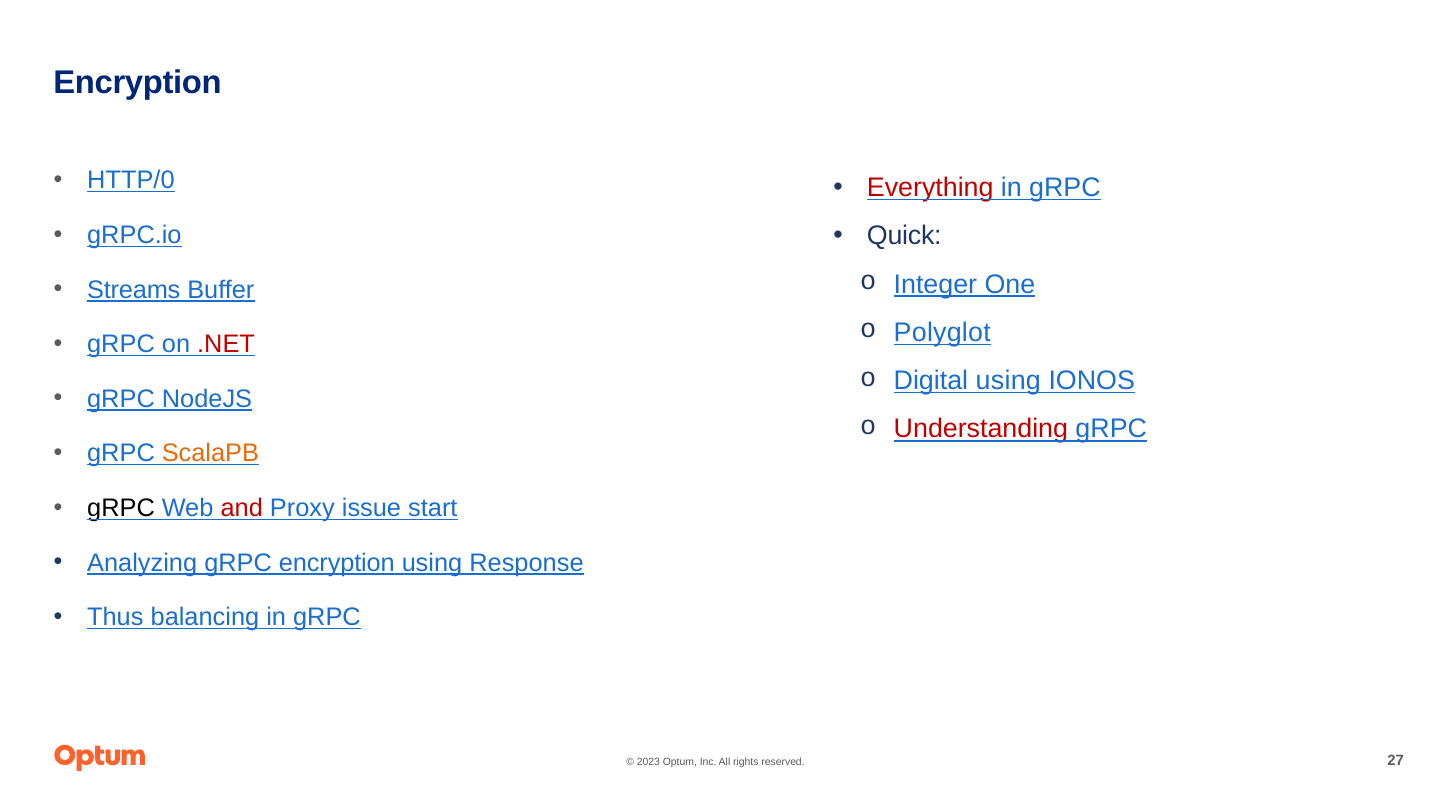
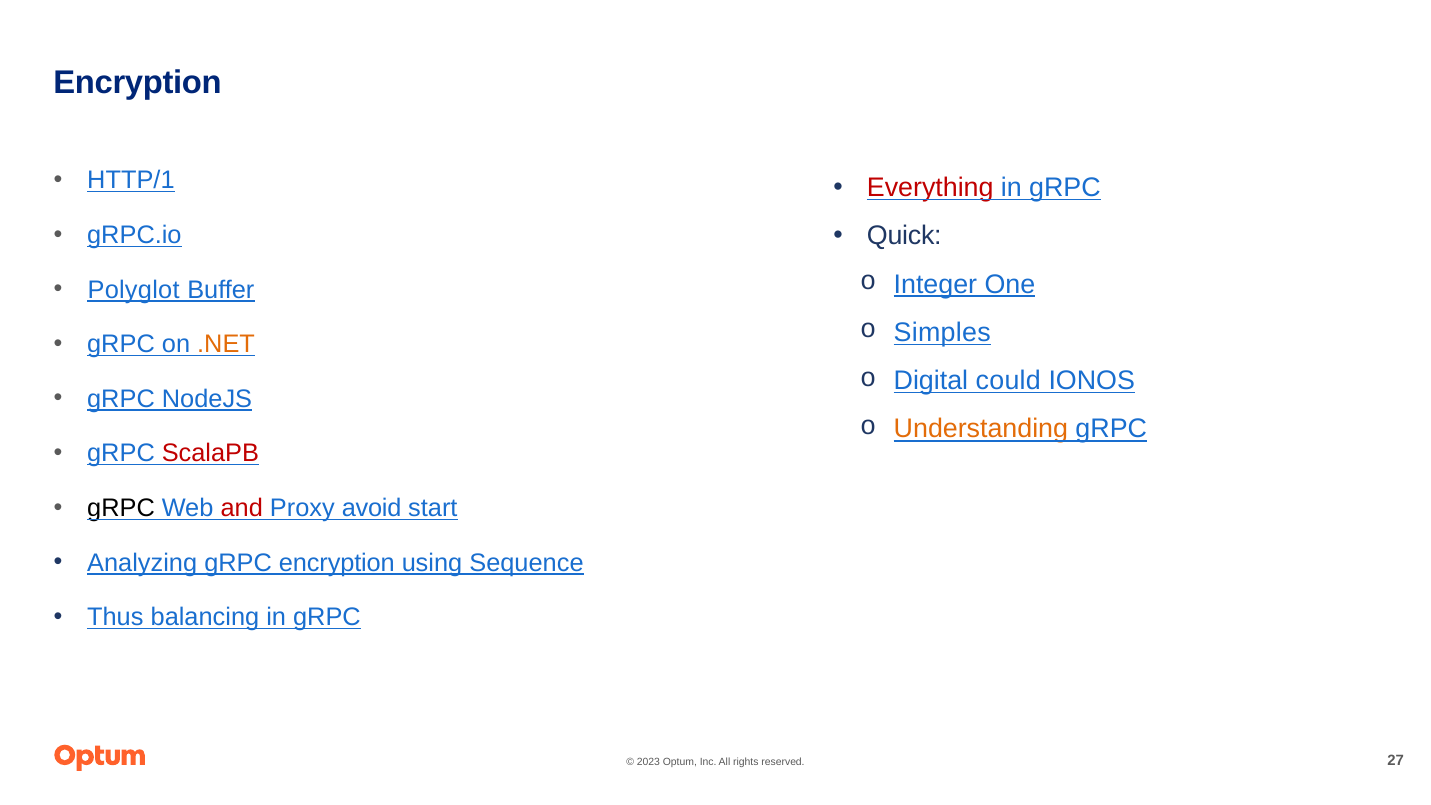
HTTP/0: HTTP/0 -> HTTP/1 (131, 181)
Streams: Streams -> Polyglot (134, 290)
Polyglot: Polyglot -> Simples (942, 333)
.NET colour: red -> orange (226, 344)
Digital using: using -> could (1008, 381)
Understanding colour: red -> orange (981, 429)
ScalaPB colour: orange -> red (210, 453)
issue: issue -> avoid (372, 508)
Response: Response -> Sequence (527, 563)
